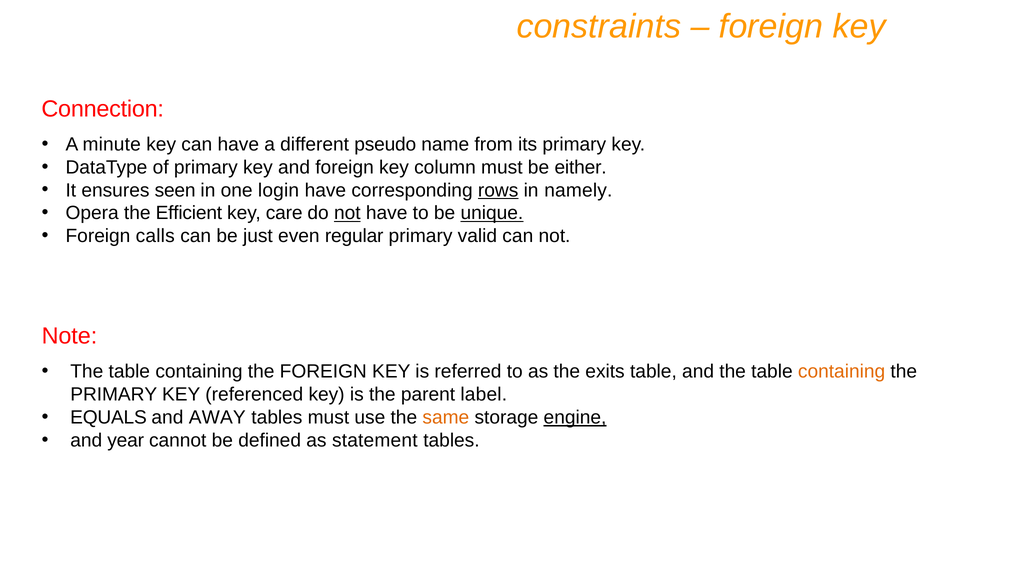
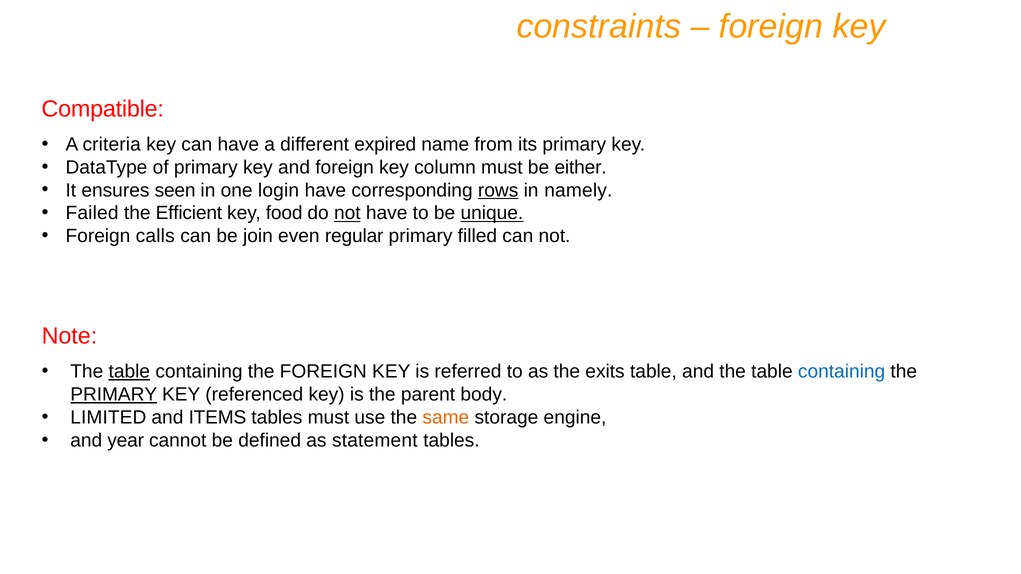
Connection: Connection -> Compatible (103, 109)
minute: minute -> criteria (112, 144)
pseudo: pseudo -> expired (385, 144)
Opera: Opera -> Failed (92, 213)
care: care -> food (284, 213)
just: just -> join (258, 236)
valid: valid -> filled (477, 236)
table underline: none -> present (129, 372)
containing colour: orange -> blue (842, 372)
PRIMARY underline: none -> present (114, 395)
label: label -> body (484, 395)
EQUALS: EQUALS -> LIMITED (108, 418)
AWAY: AWAY -> ITEMS (217, 418)
engine underline: present -> none (575, 418)
